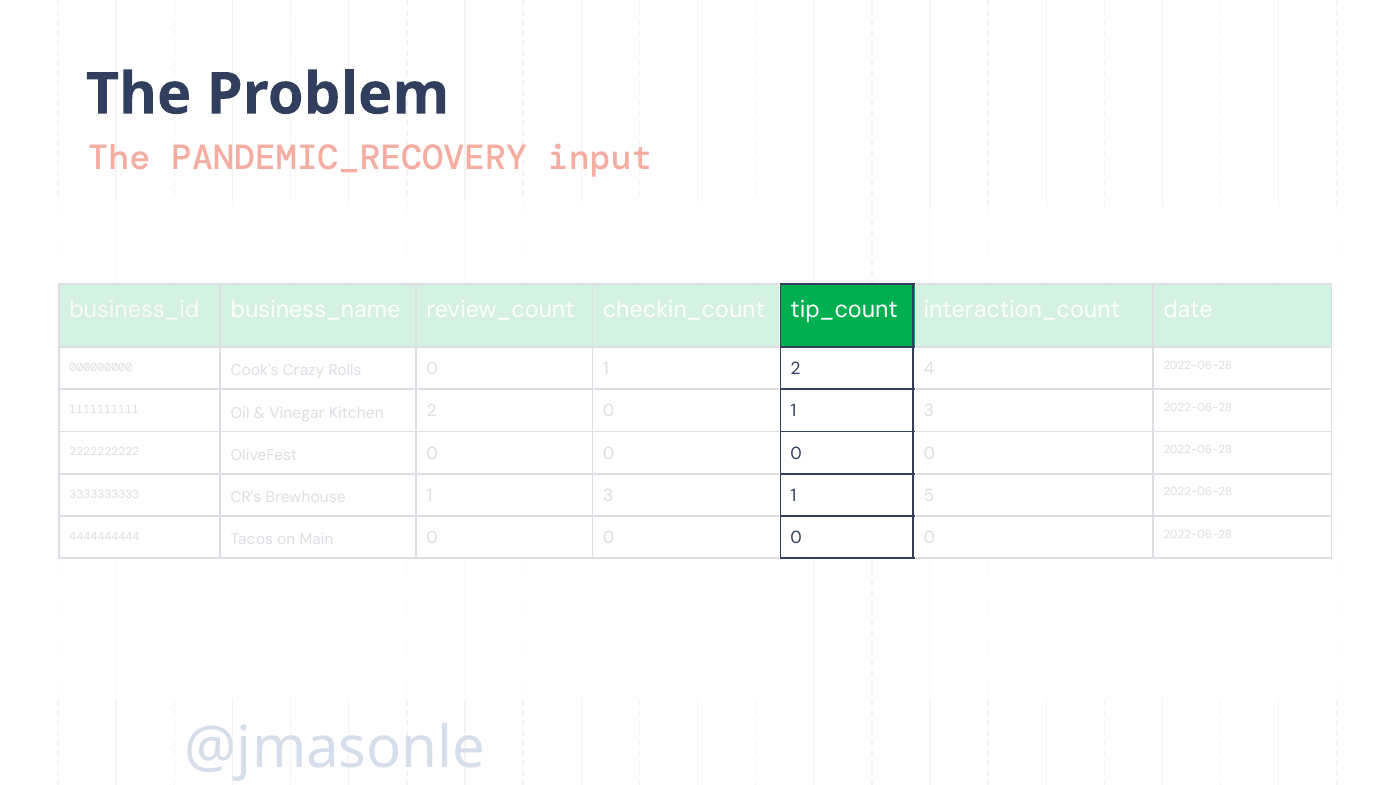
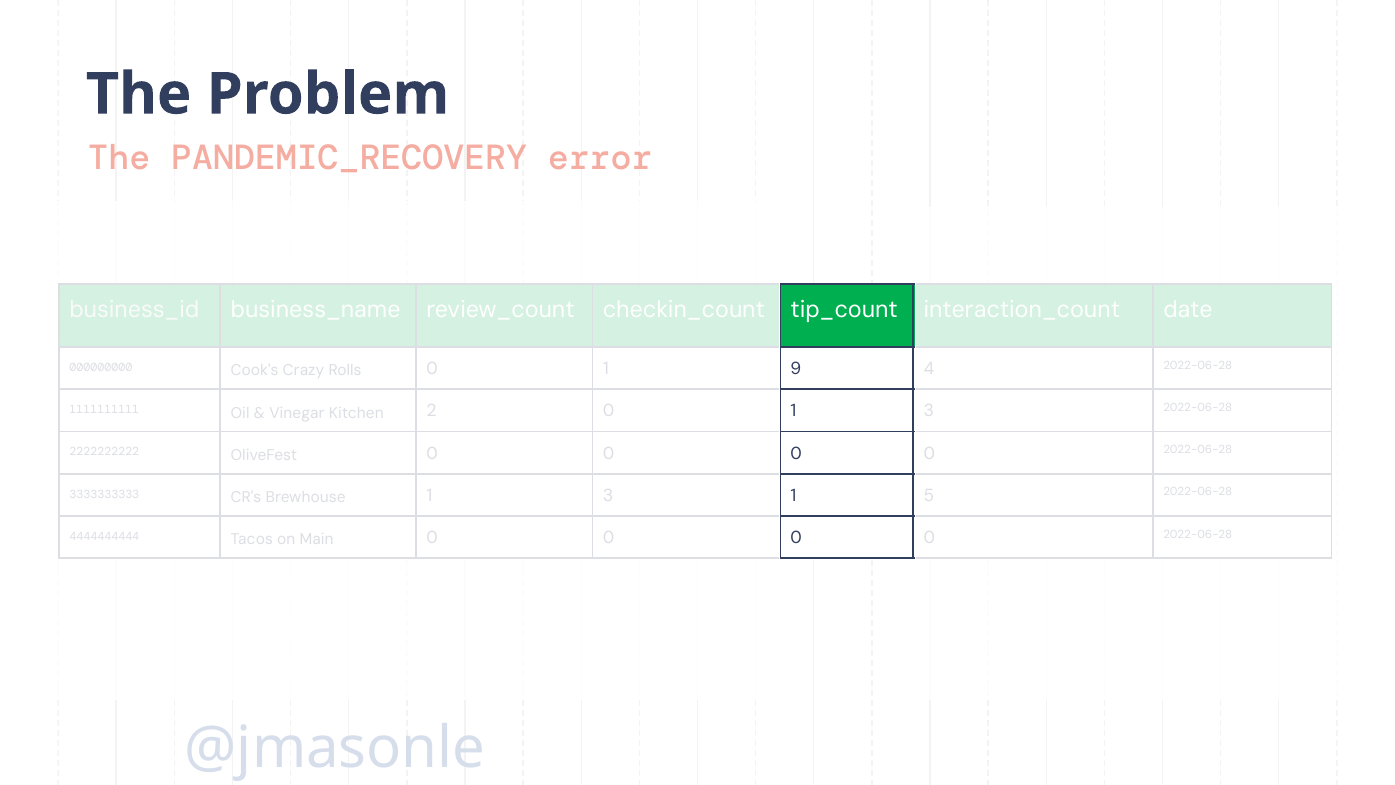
input: input -> error (600, 158)
2: 2 -> 9 (796, 369)
